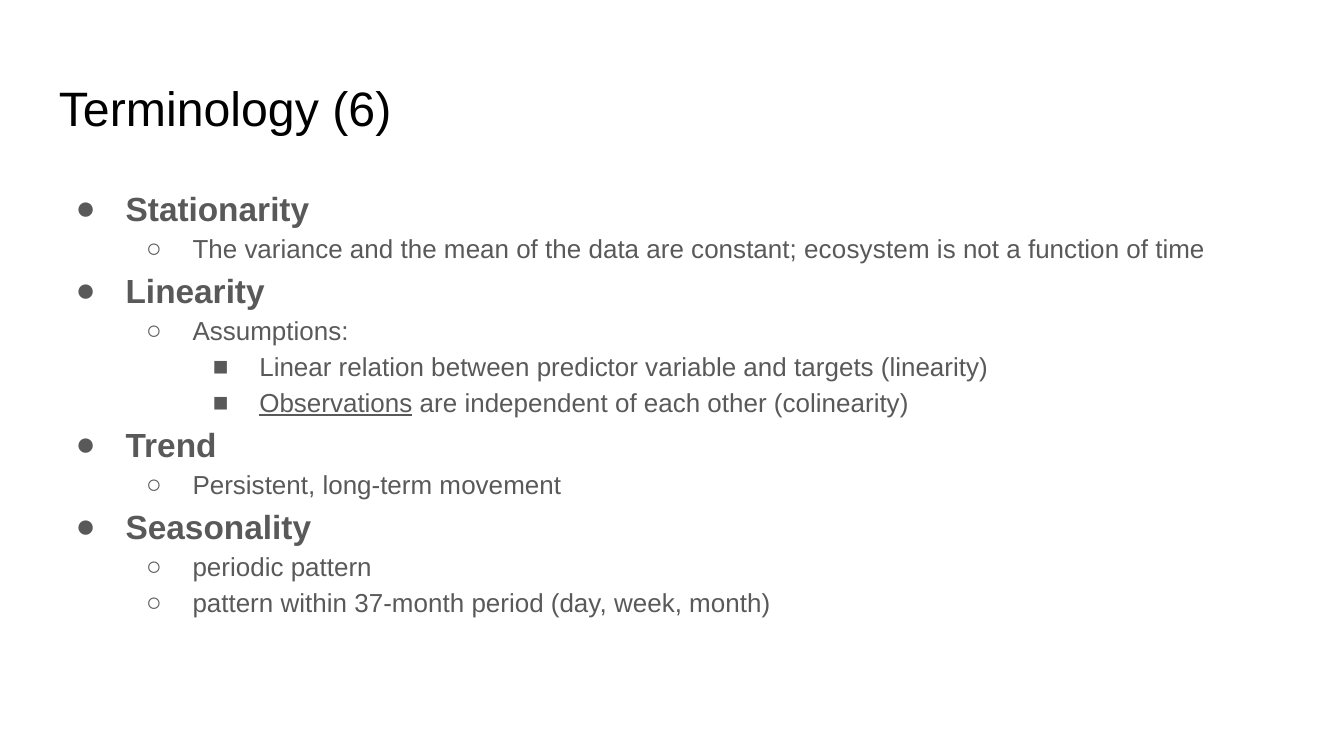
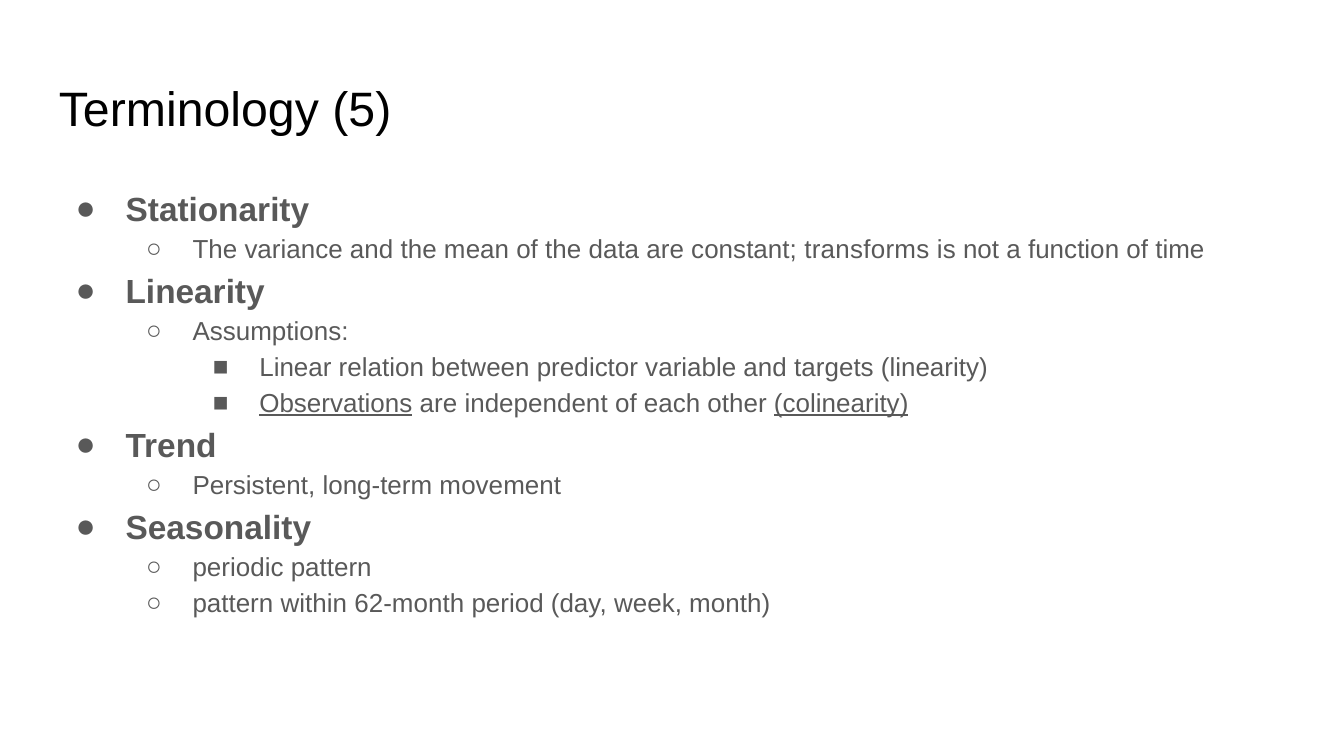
6: 6 -> 5 (362, 111)
ecosystem: ecosystem -> transforms (867, 250)
colinearity underline: none -> present (841, 404)
37-month: 37-month -> 62-month (409, 604)
